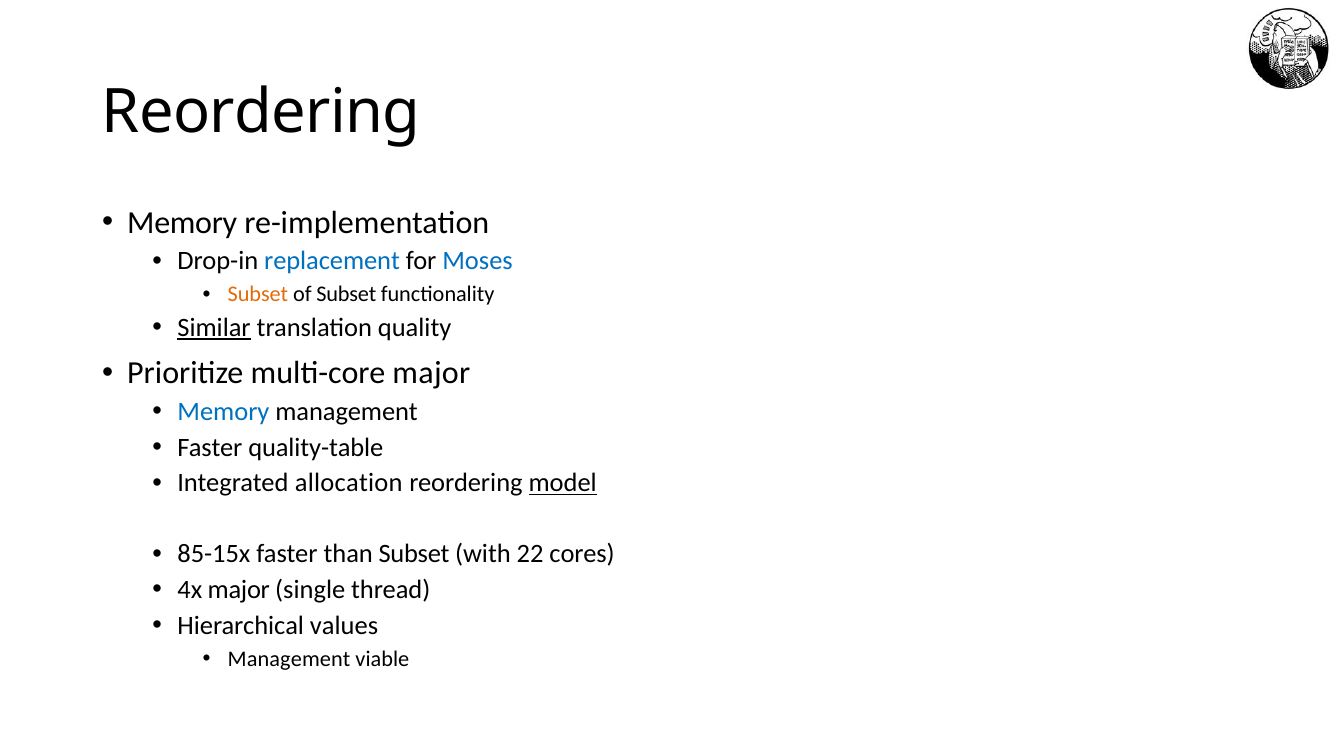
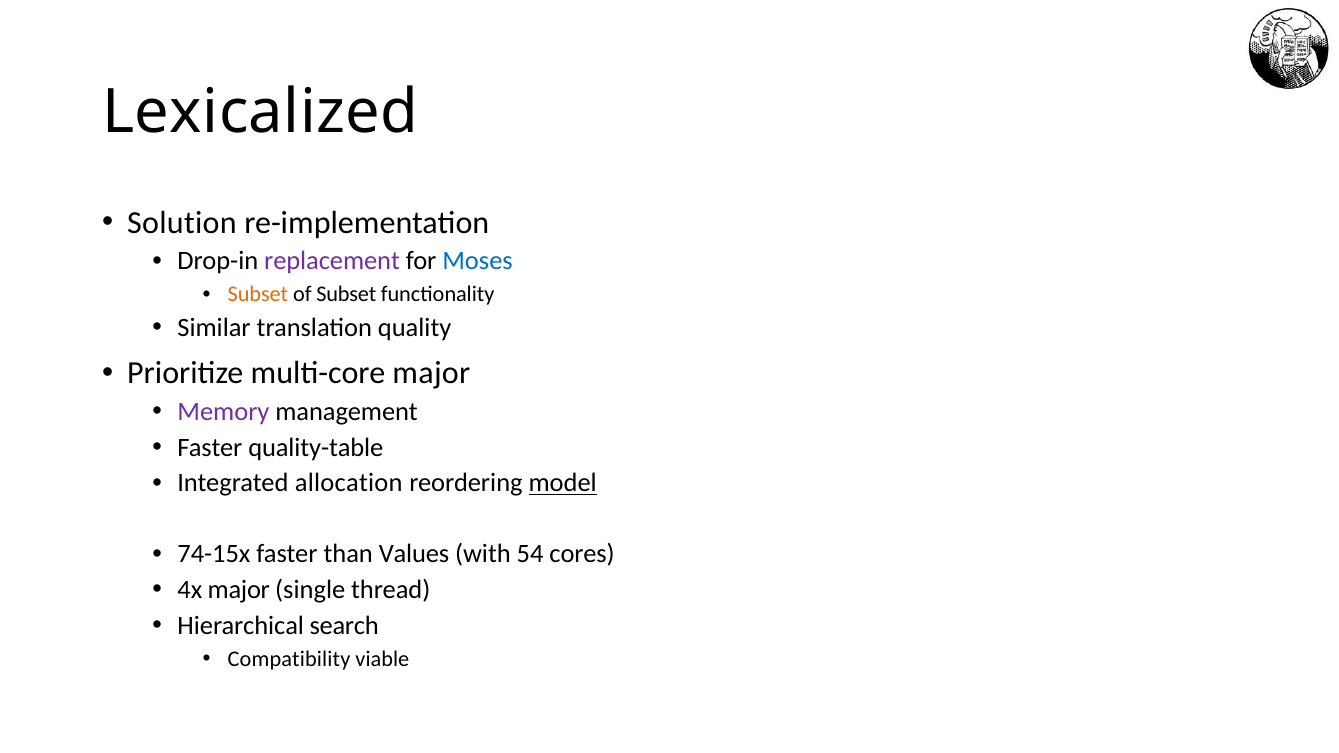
Reordering: Reordering -> Lexicalized (260, 112)
Memory: Memory -> Solution (182, 223)
replacement colour: blue -> purple (332, 261)
Similar underline: present -> none (214, 328)
Memory colour: blue -> purple (223, 412)
85-15x: 85-15x -> 74-15x (214, 554)
than Subset: Subset -> Values (414, 554)
22: 22 -> 54 (530, 554)
values: values -> search (344, 626)
Management: Management -> Compatibility (289, 659)
